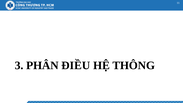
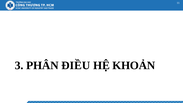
THÔNG: THÔNG -> KHOẢN (134, 65)
